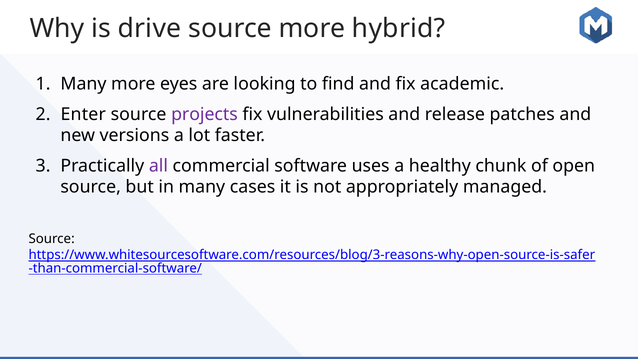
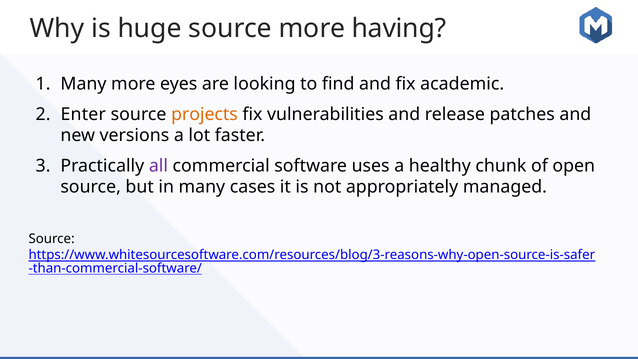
drive: drive -> huge (150, 29)
hybrid: hybrid -> having (399, 29)
projects colour: purple -> orange (204, 114)
